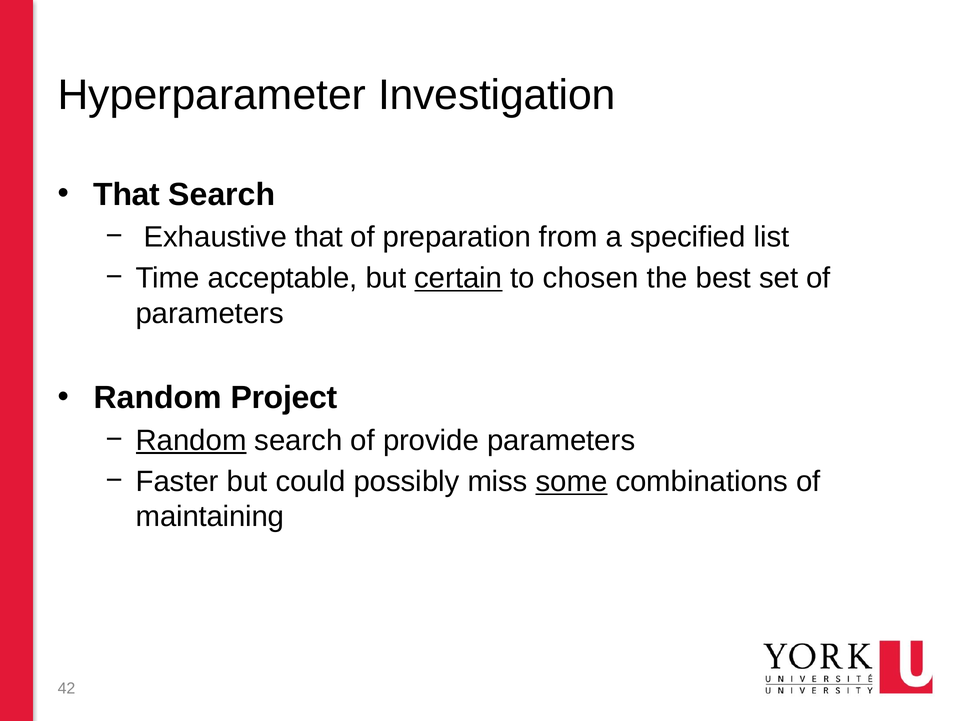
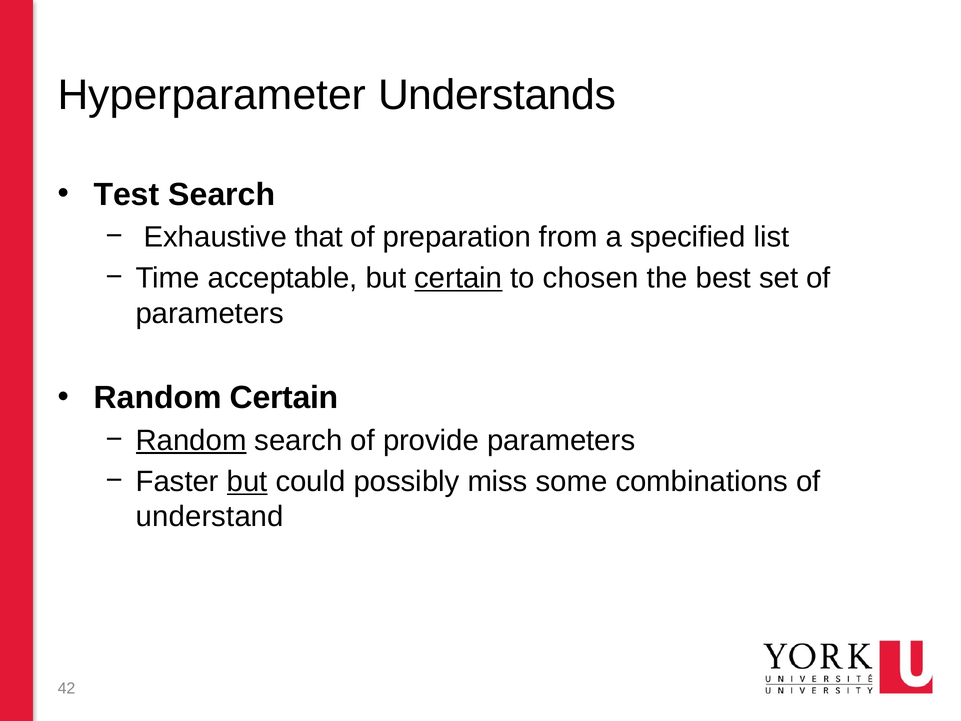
Investigation: Investigation -> Understands (497, 95)
That: That -> Test (127, 194)
Random Project: Project -> Certain (284, 398)
but underline: none -> present (247, 481)
some underline: present -> none (572, 481)
maintaining: maintaining -> understand (210, 517)
